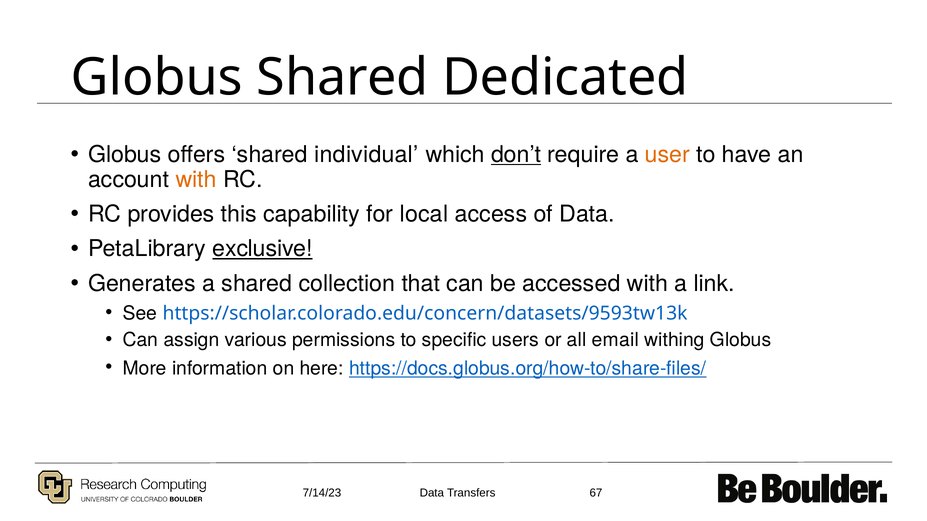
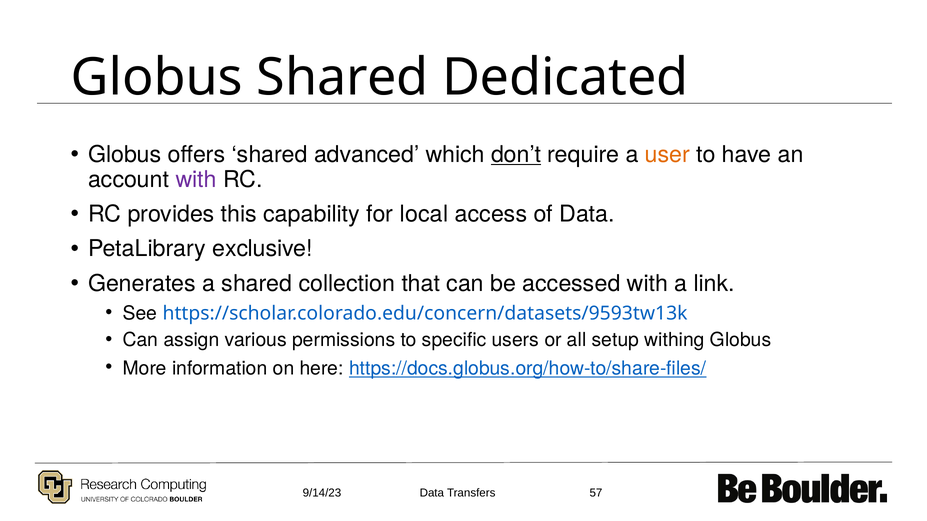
individual: individual -> advanced (367, 155)
with colour: orange -> purple (196, 180)
exclusive underline: present -> none (263, 249)
email: email -> setup (615, 340)
7/14/23: 7/14/23 -> 9/14/23 (322, 493)
67: 67 -> 57 (596, 493)
